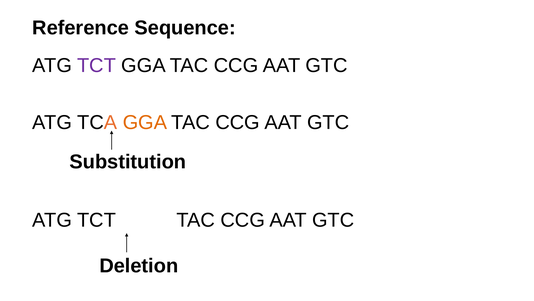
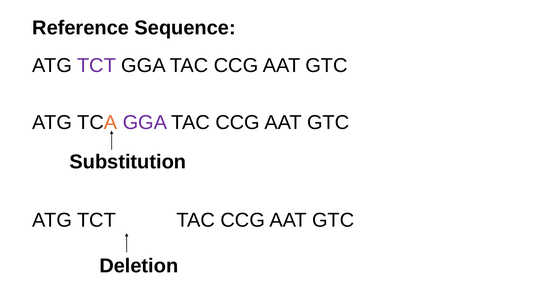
GGA colour: orange -> purple (145, 122)
